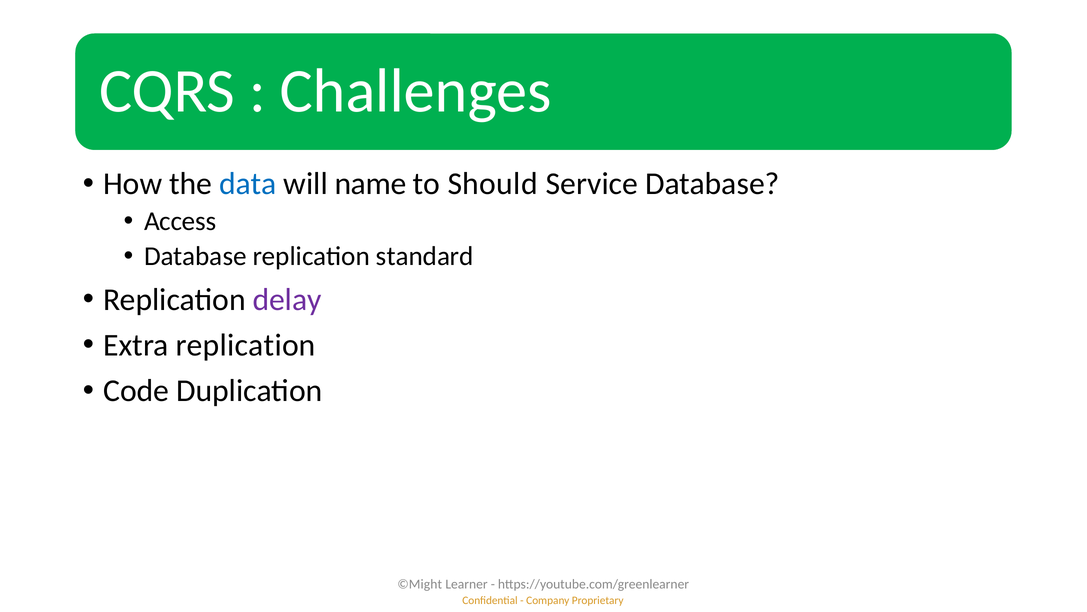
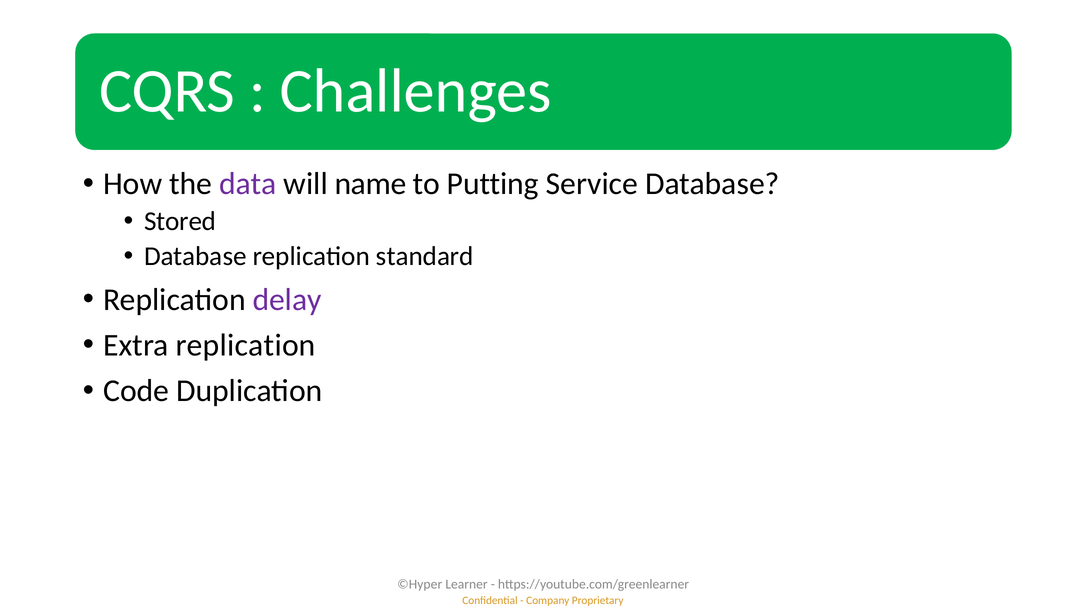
data colour: blue -> purple (248, 184)
Should: Should -> Putting (493, 184)
Access: Access -> Stored (180, 221)
©Might: ©Might -> ©Hyper (420, 584)
